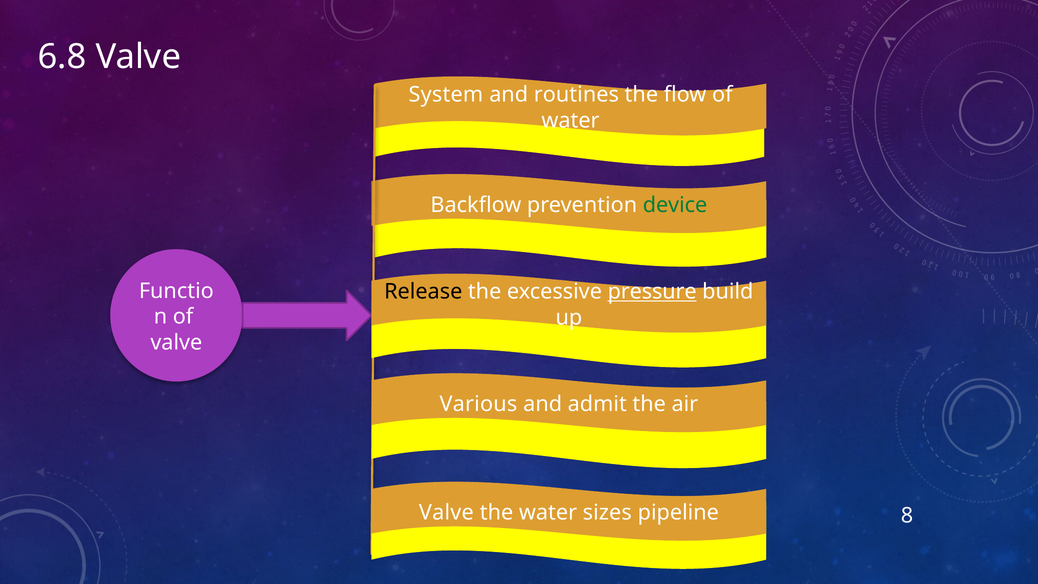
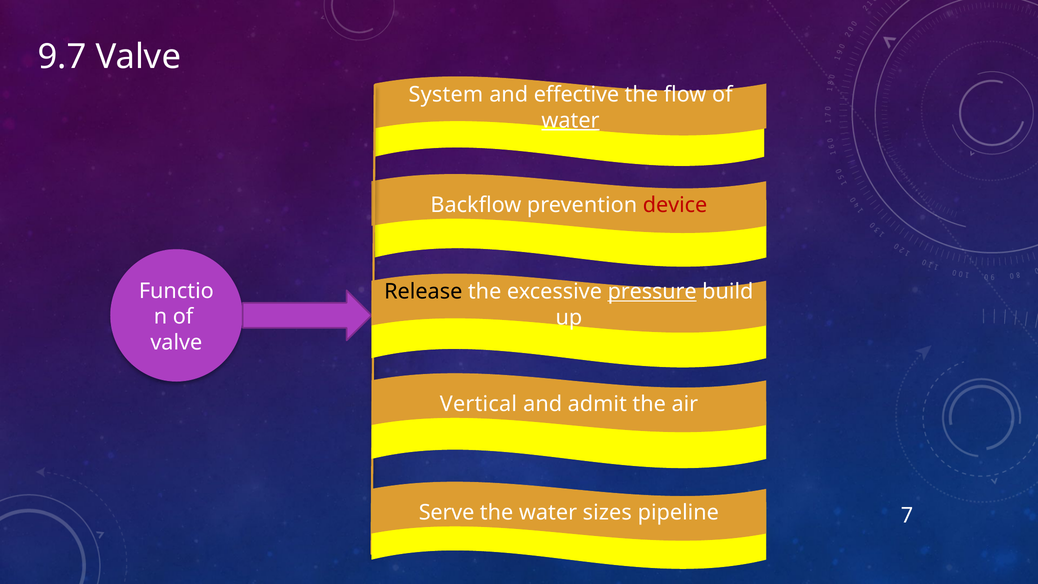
6.8: 6.8 -> 9.7 (62, 57)
routines: routines -> effective (576, 94)
water underline: none -> present (570, 120)
device colour: green -> red (675, 205)
Various: Various -> Vertical (478, 404)
Valve: Valve -> Serve (447, 513)
8: 8 -> 7 (907, 516)
